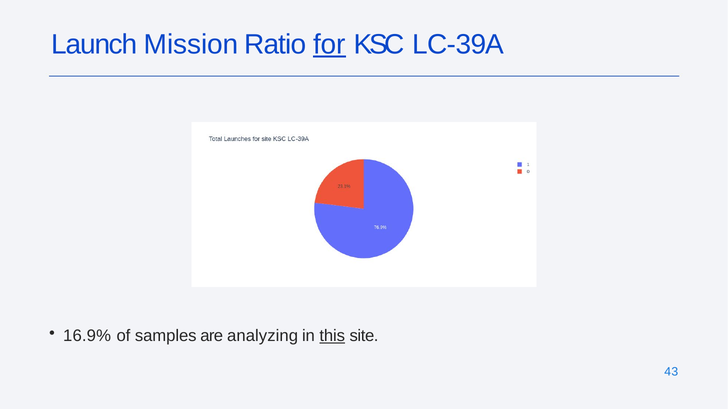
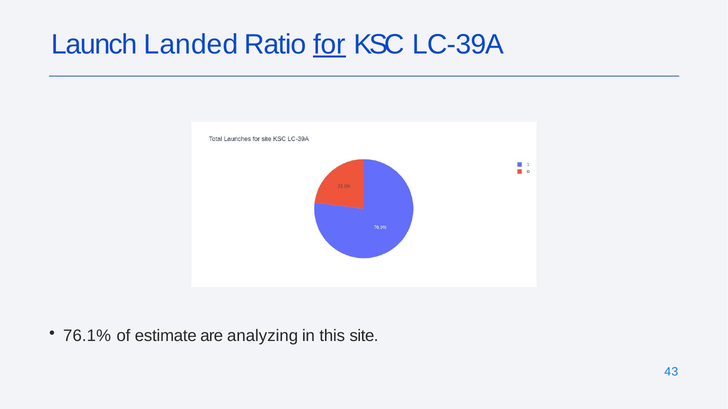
Mission: Mission -> Landed (191, 45)
16.9%: 16.9% -> 76.1% (87, 336)
samples: samples -> estimate (166, 336)
this underline: present -> none (332, 336)
